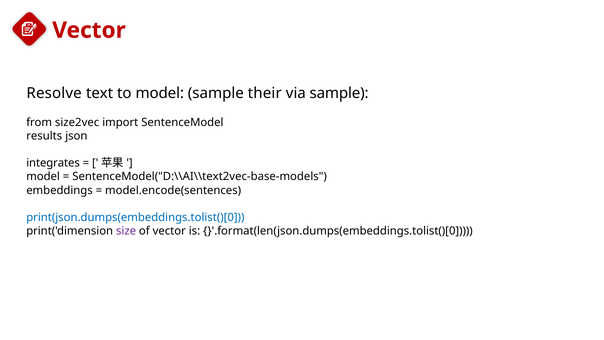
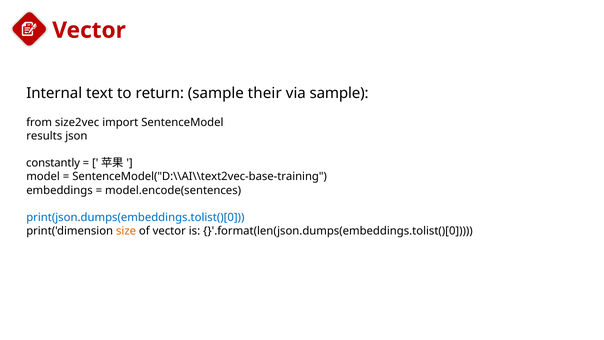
Resolve: Resolve -> Internal (54, 93)
to model: model -> return (160, 93)
integrates: integrates -> constantly (53, 163)
SentenceModel("D:\\AI\\text2vec-base-models: SentenceModel("D:\\AI\\text2vec-base-models -> SentenceModel("D:\\AI\\text2vec-base-training (200, 177)
size colour: purple -> orange (126, 231)
